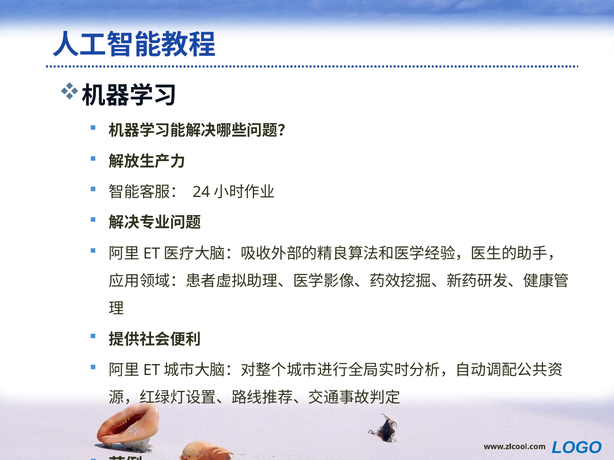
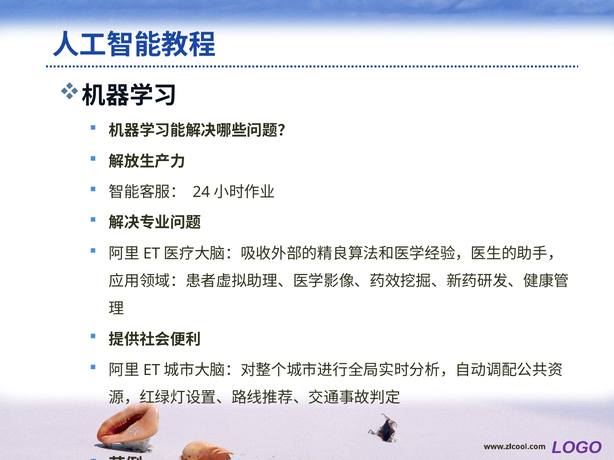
LOGO colour: blue -> purple (577, 448)
